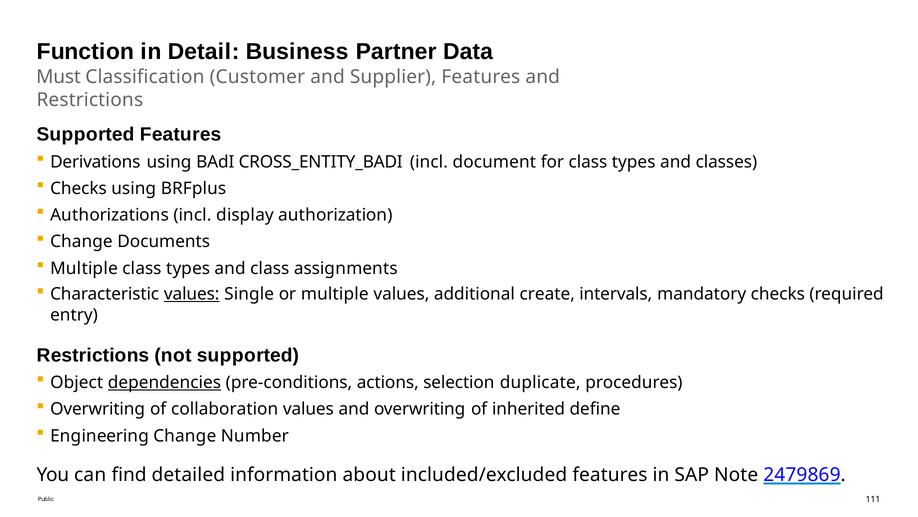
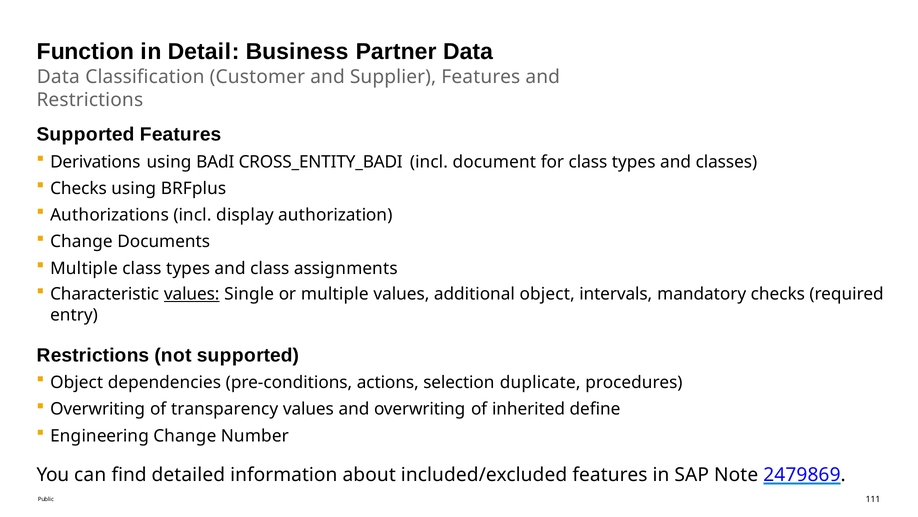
Must: Must -> Data (58, 77)
additional create: create -> object (547, 294)
dependencies underline: present -> none (164, 382)
collaboration: collaboration -> transparency (225, 409)
